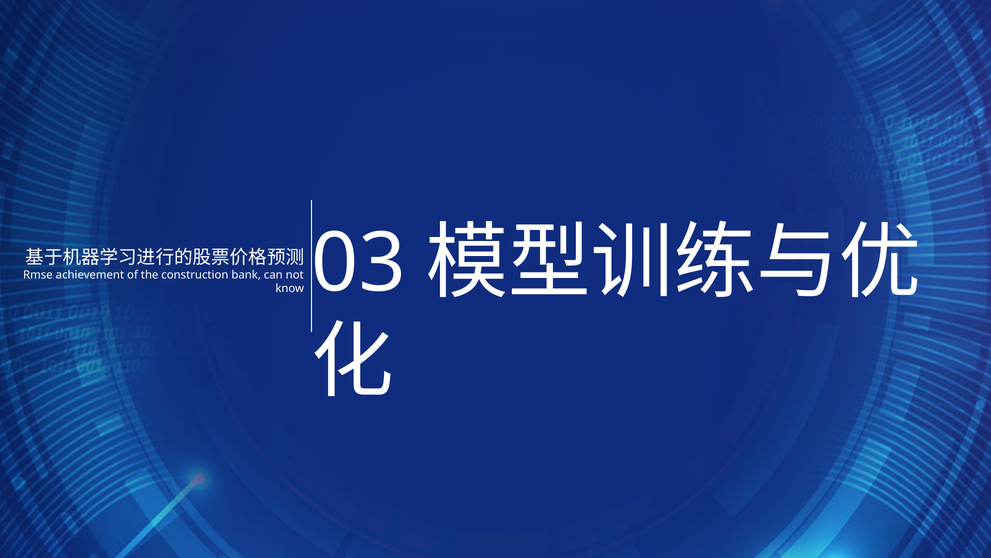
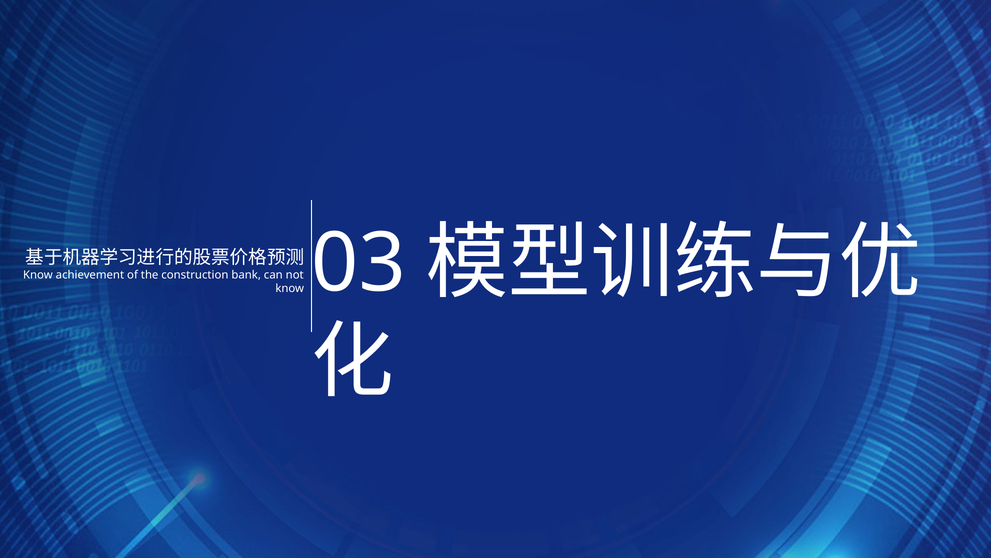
Rmse: Rmse -> Know (38, 275)
